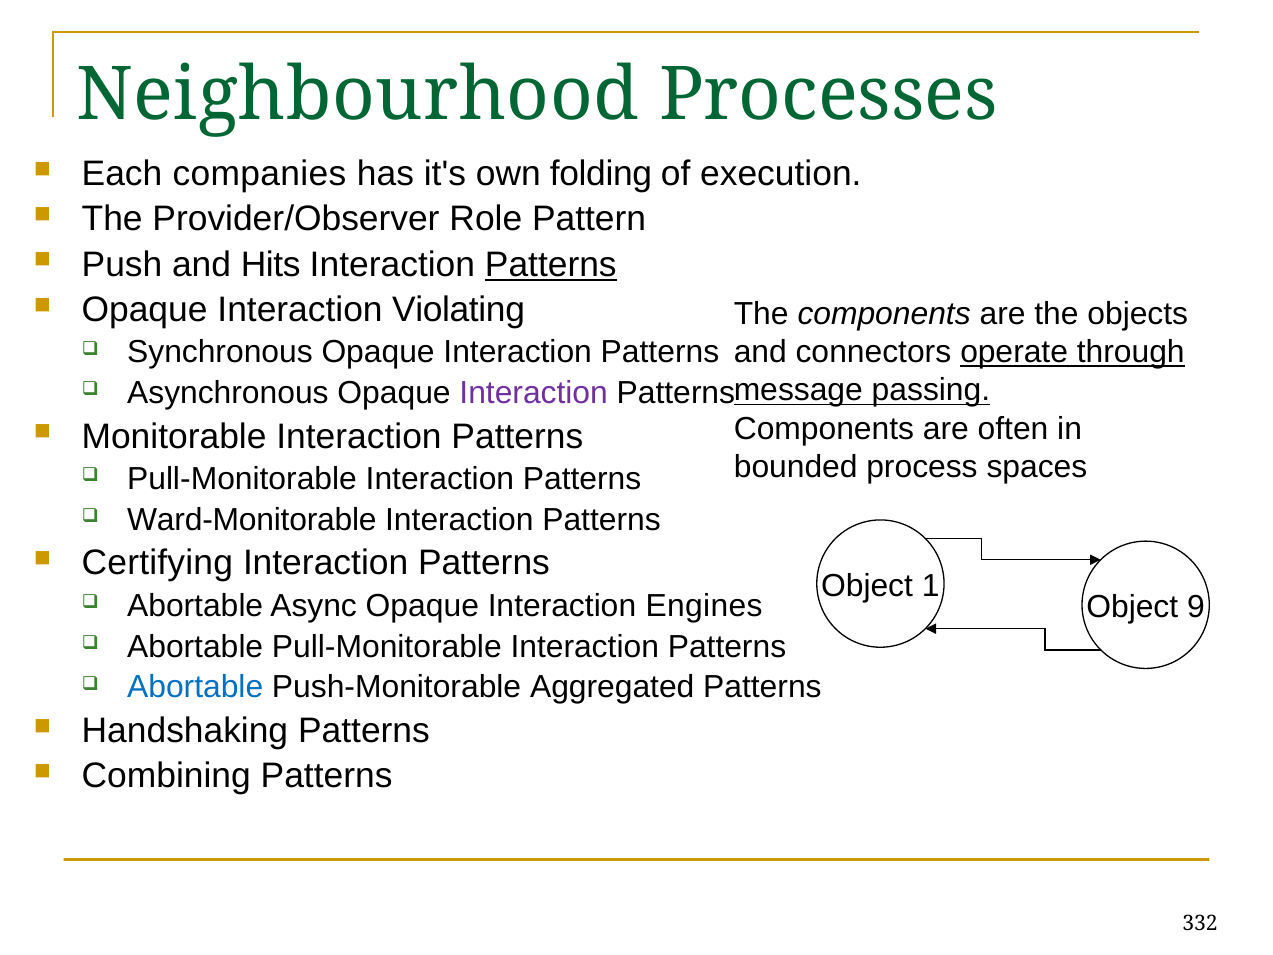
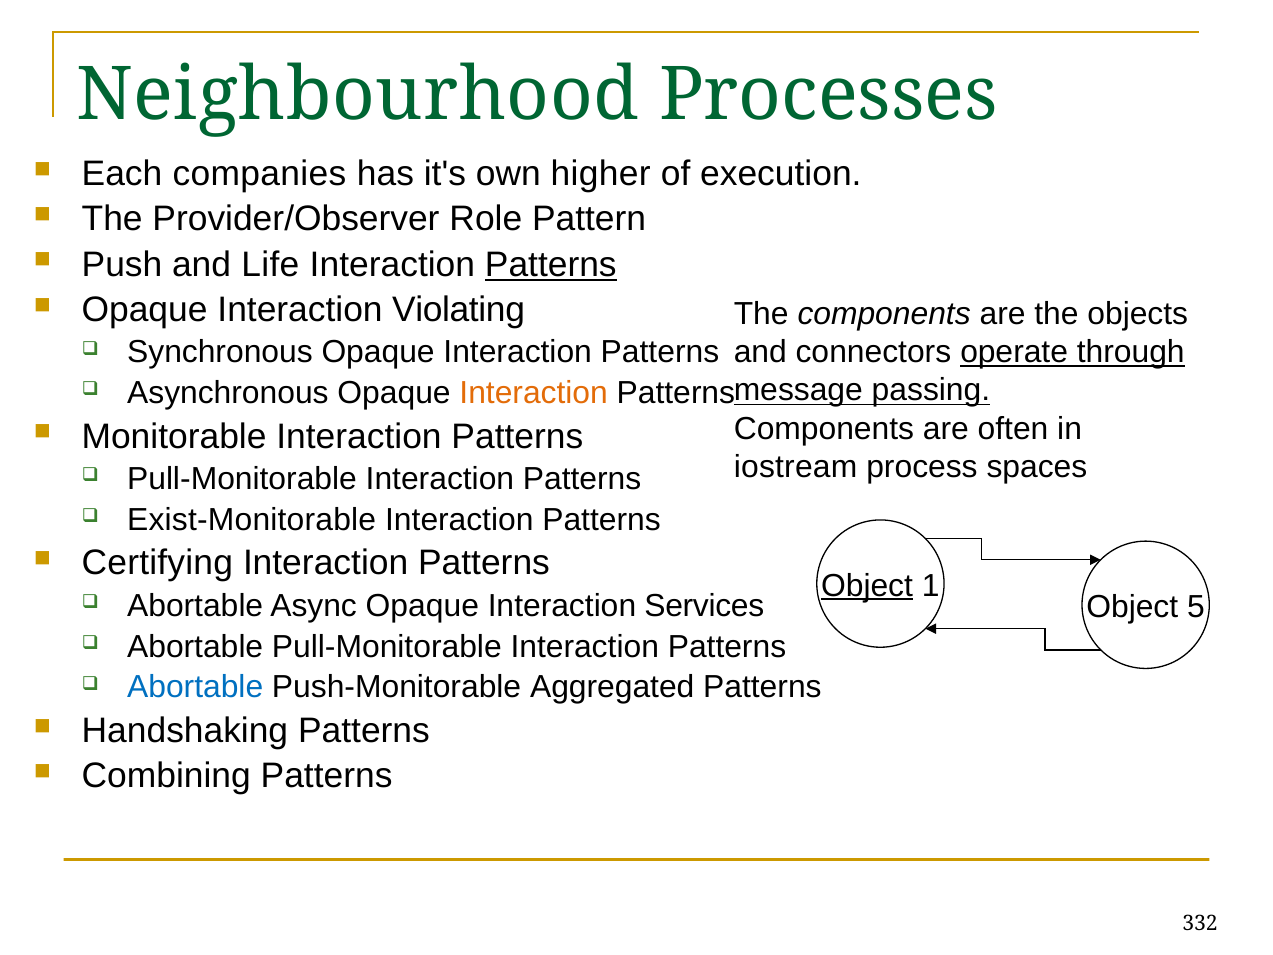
folding: folding -> higher (601, 174)
Hits: Hits -> Life (270, 264)
Interaction colour: purple -> orange (534, 393)
bounded: bounded -> iostream (796, 467)
Ward-Monitorable: Ward-Monitorable -> Exist-Monitorable (252, 520)
Object underline: none -> present (867, 586)
9: 9 -> 5 (1196, 607)
Engines: Engines -> Services (704, 606)
